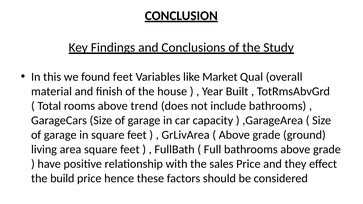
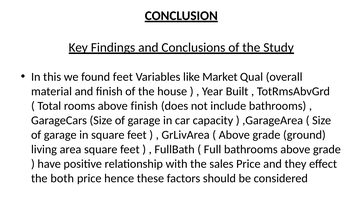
above trend: trend -> finish (144, 106)
build: build -> both (62, 179)
